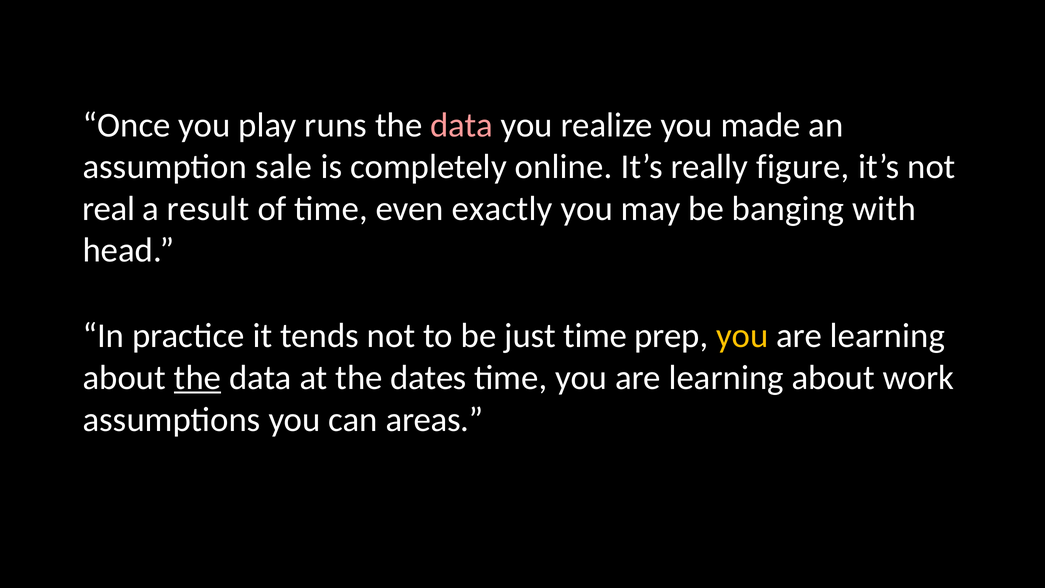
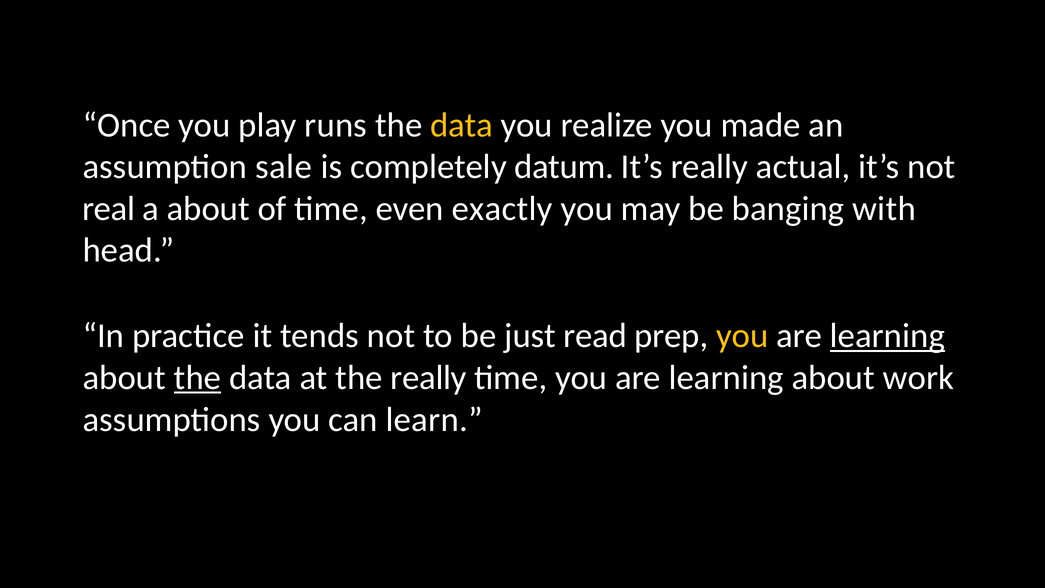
data colour: pink -> yellow (462, 125)
online: online -> datum (564, 167)
figure: figure -> actual (803, 167)
a result: result -> about (208, 209)
just time: time -> read (595, 336)
learning underline: none -> present (887, 336)
the dates: dates -> really (429, 378)
areas: areas -> learn (434, 419)
